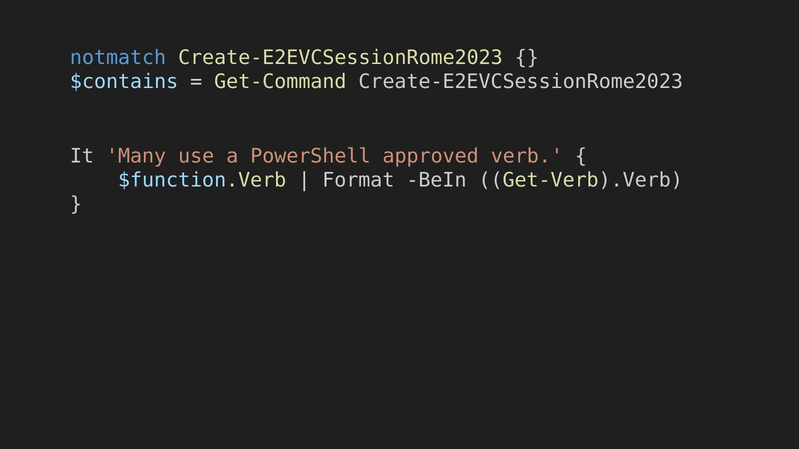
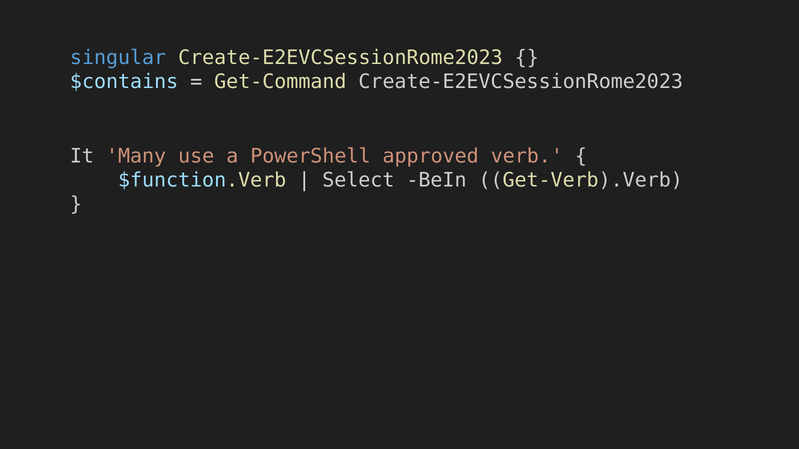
notmatch: notmatch -> singular (118, 58)
Format: Format -> Select (358, 180)
